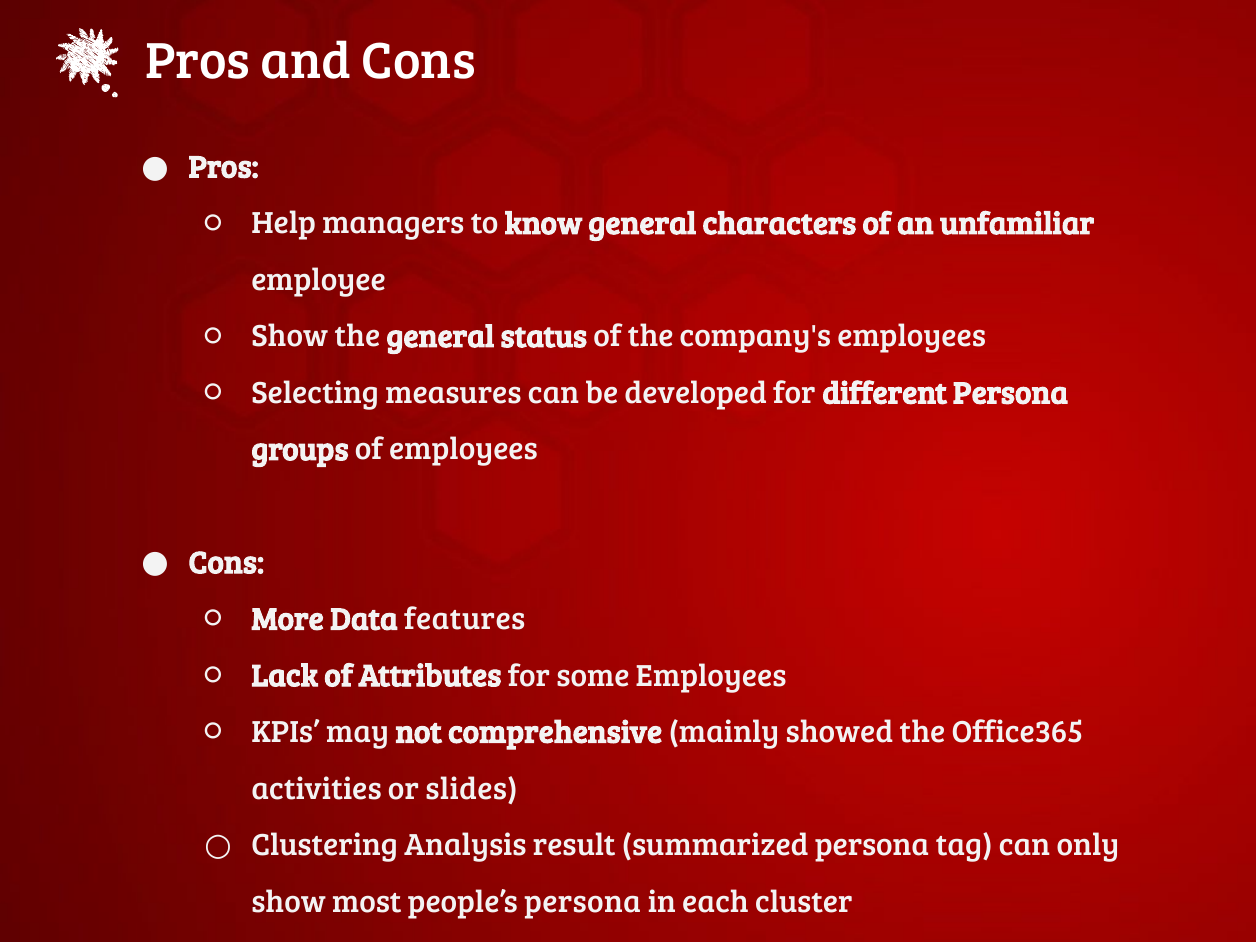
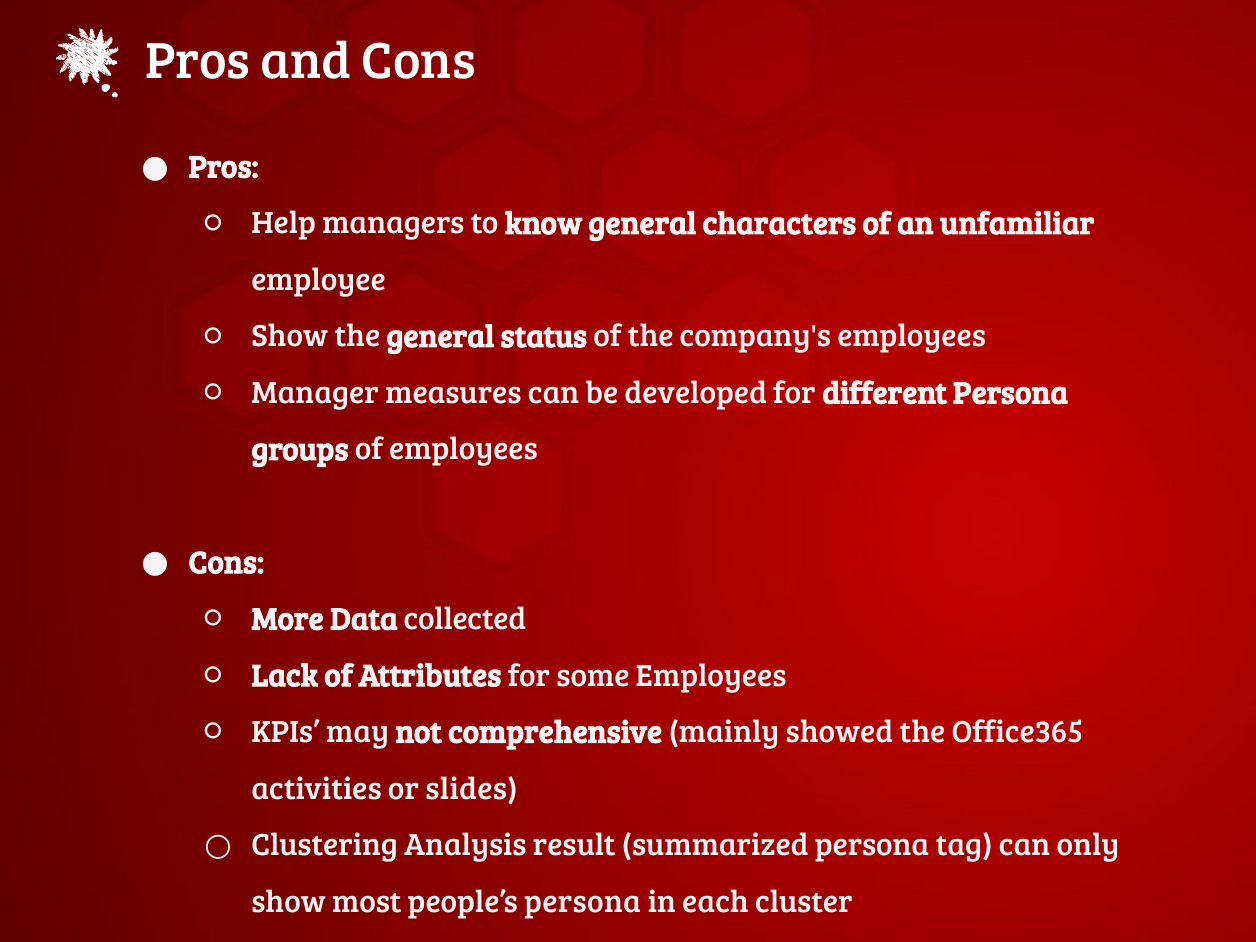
Selecting: Selecting -> Manager (315, 393)
features: features -> collected (465, 619)
